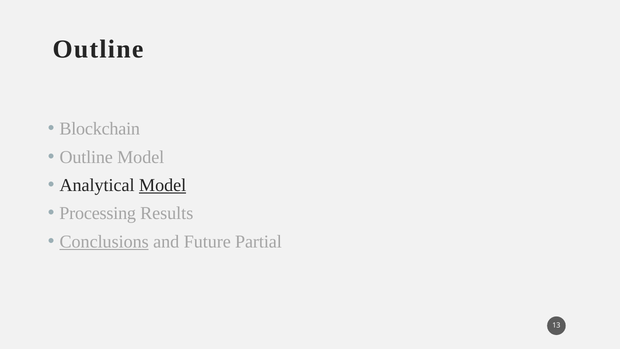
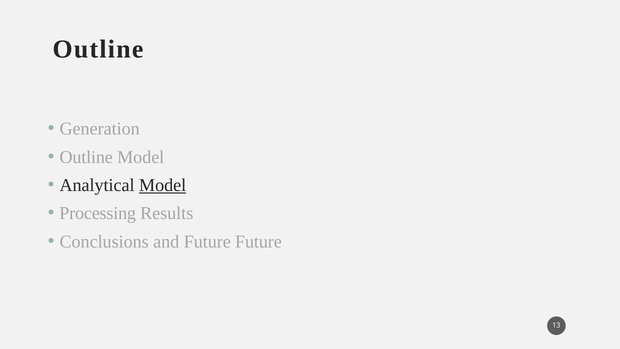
Blockchain: Blockchain -> Generation (100, 129)
Conclusions underline: present -> none (104, 241)
Future Partial: Partial -> Future (258, 241)
